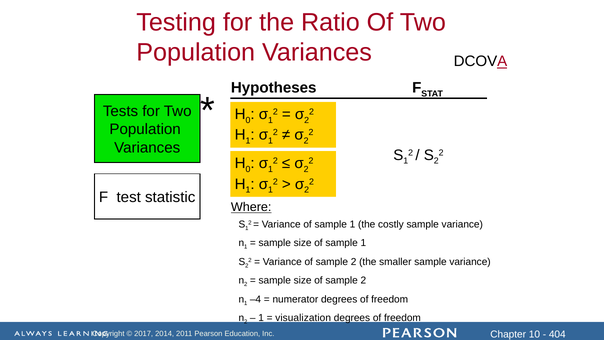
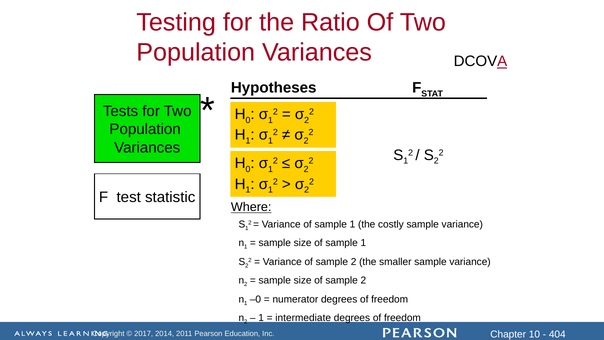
–4: –4 -> –0 (255, 299)
visualization: visualization -> intermediate (303, 318)
